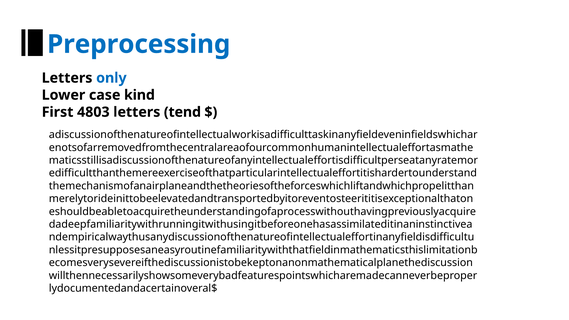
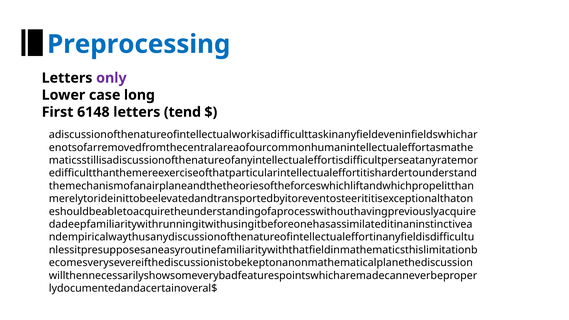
only colour: blue -> purple (111, 78)
kind: kind -> long (139, 95)
4803: 4803 -> 6148 (93, 112)
